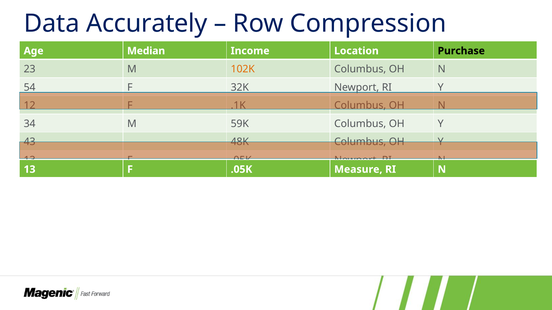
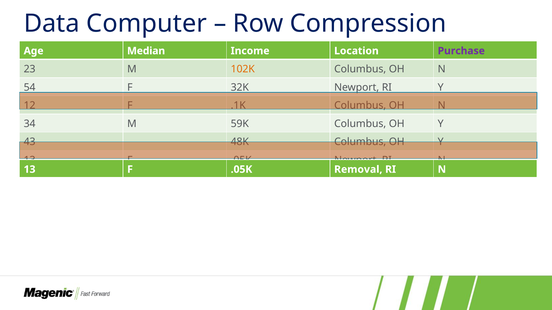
Accurately: Accurately -> Computer (147, 23)
Purchase colour: black -> purple (461, 51)
Measure: Measure -> Removal (358, 170)
